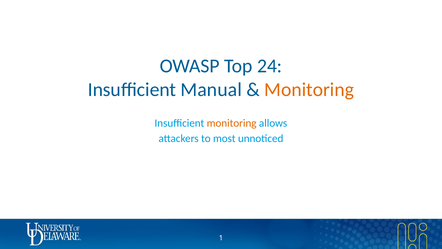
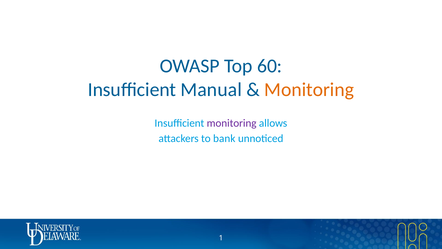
24: 24 -> 60 (270, 66)
monitoring colour: orange -> purple (232, 123)
most: most -> bank (224, 138)
